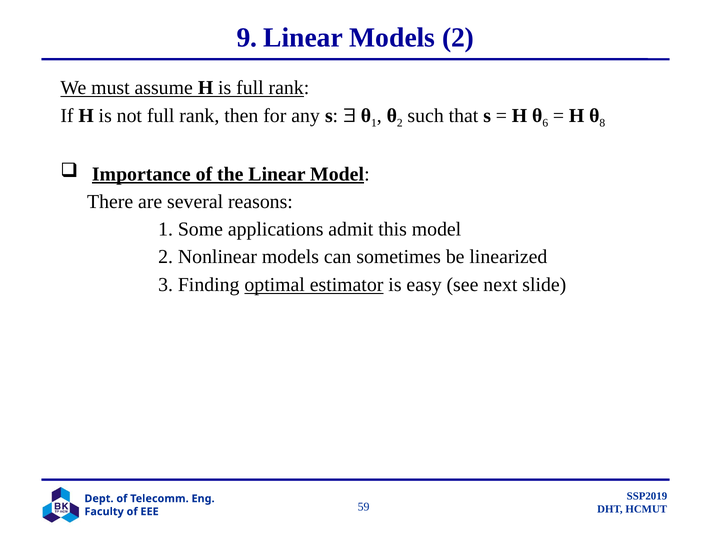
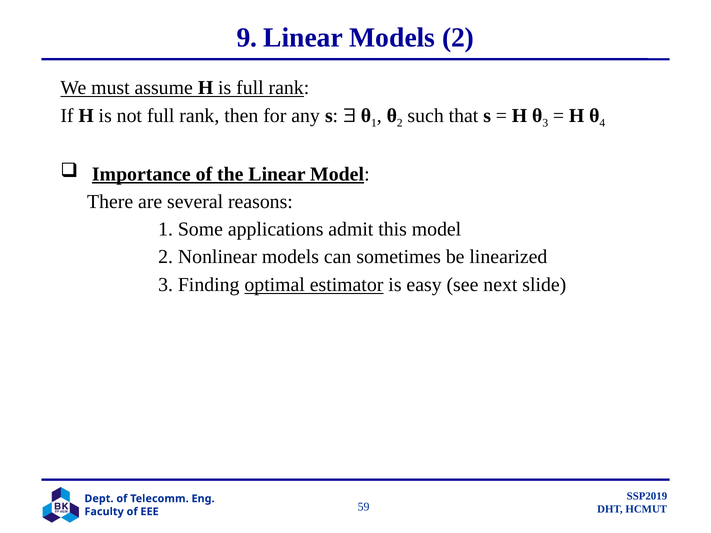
6: 6 -> 3 (545, 123)
8: 8 -> 4 (602, 123)
